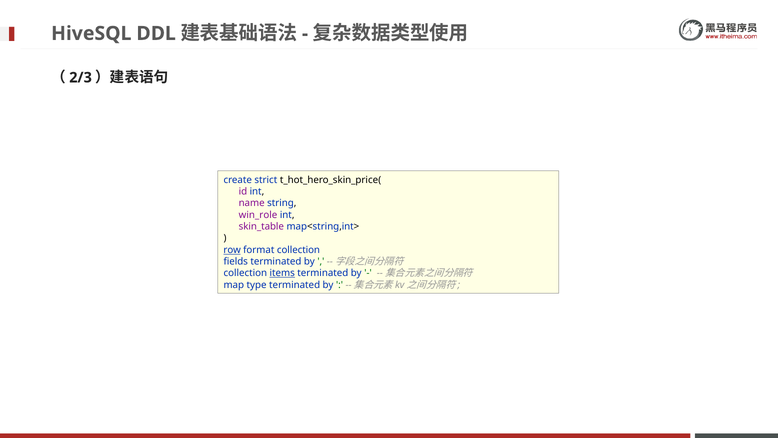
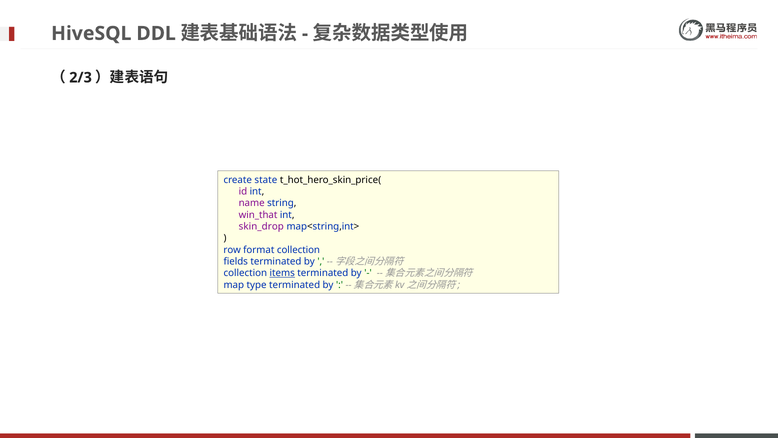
strict: strict -> state (266, 180)
win_role: win_role -> win_that (258, 215)
skin_table: skin_table -> skin_drop (261, 226)
row underline: present -> none (232, 250)
